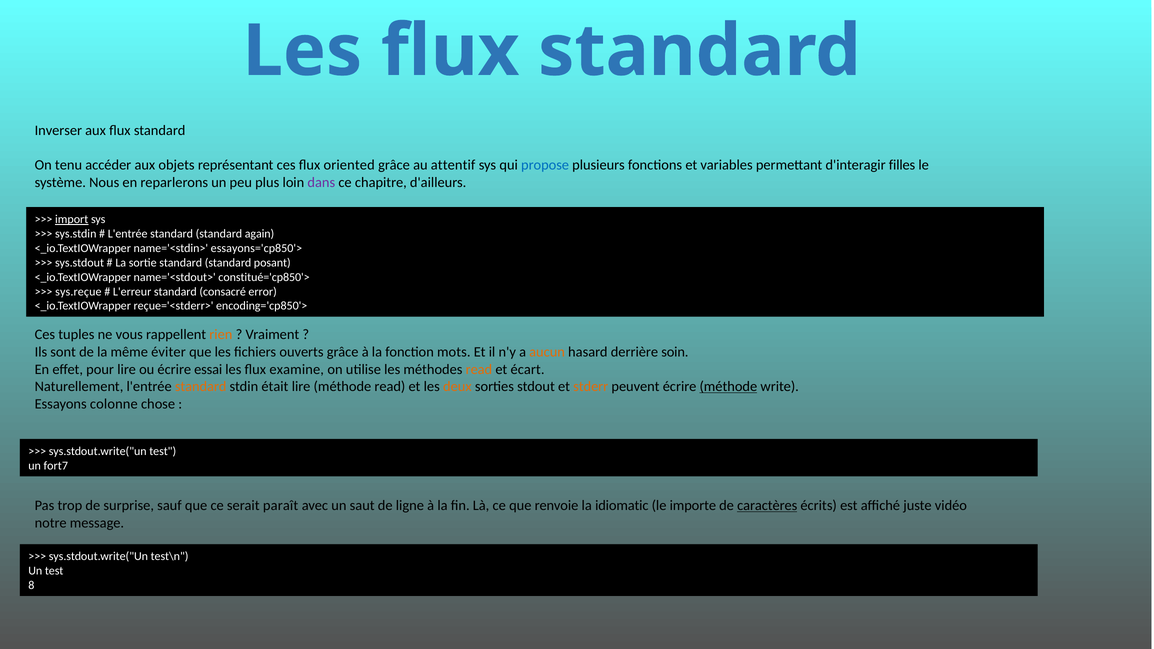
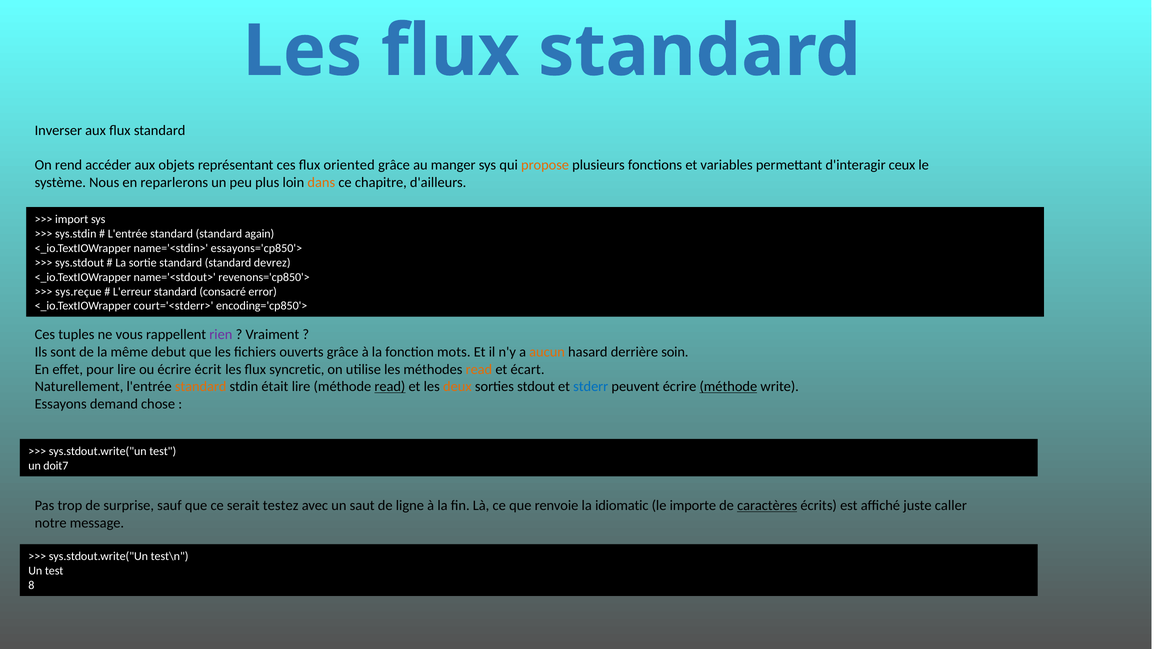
tenu: tenu -> rend (69, 165)
attentif: attentif -> manger (453, 165)
propose colour: blue -> orange (545, 165)
filles: filles -> ceux (902, 165)
dans colour: purple -> orange (321, 182)
import underline: present -> none (72, 219)
posant: posant -> devrez (272, 263)
constitué='cp850'>: constitué='cp850'> -> revenons='cp850'> (264, 277)
reçue='<stderr>: reçue='<stderr> -> court='<stderr> (173, 306)
rien colour: orange -> purple (221, 335)
éviter: éviter -> debut (169, 352)
essai: essai -> écrit (208, 369)
examine: examine -> syncretic (297, 369)
read underline: none -> present (390, 387)
stderr colour: orange -> blue (591, 387)
colonne: colonne -> demand (114, 404)
fort7: fort7 -> doit7 (56, 466)
paraît: paraît -> testez (281, 506)
vidéo: vidéo -> caller (951, 506)
